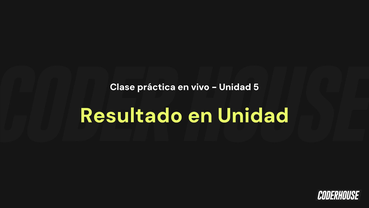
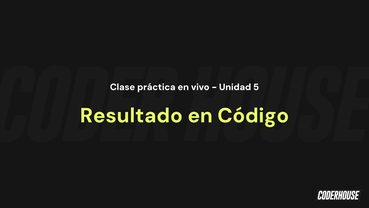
en Unidad: Unidad -> Código (253, 115)
